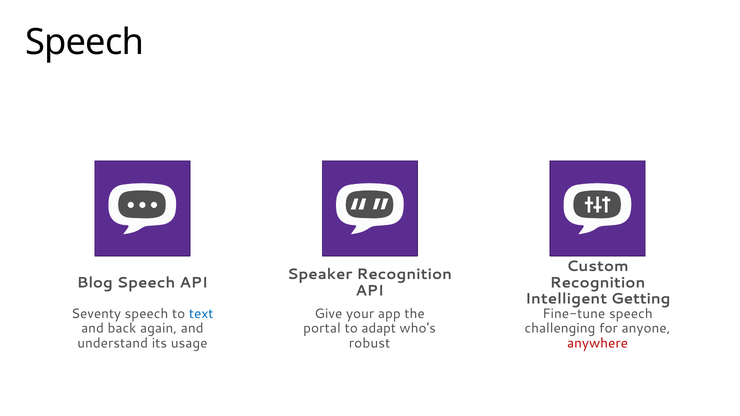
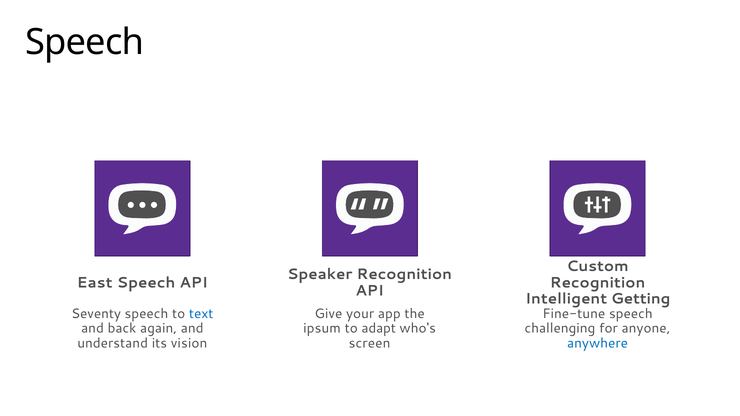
Blog: Blog -> East (95, 283)
portal: portal -> ipsum (322, 329)
usage: usage -> vision (189, 343)
robust: robust -> screen (370, 343)
anywhere colour: red -> blue (598, 343)
